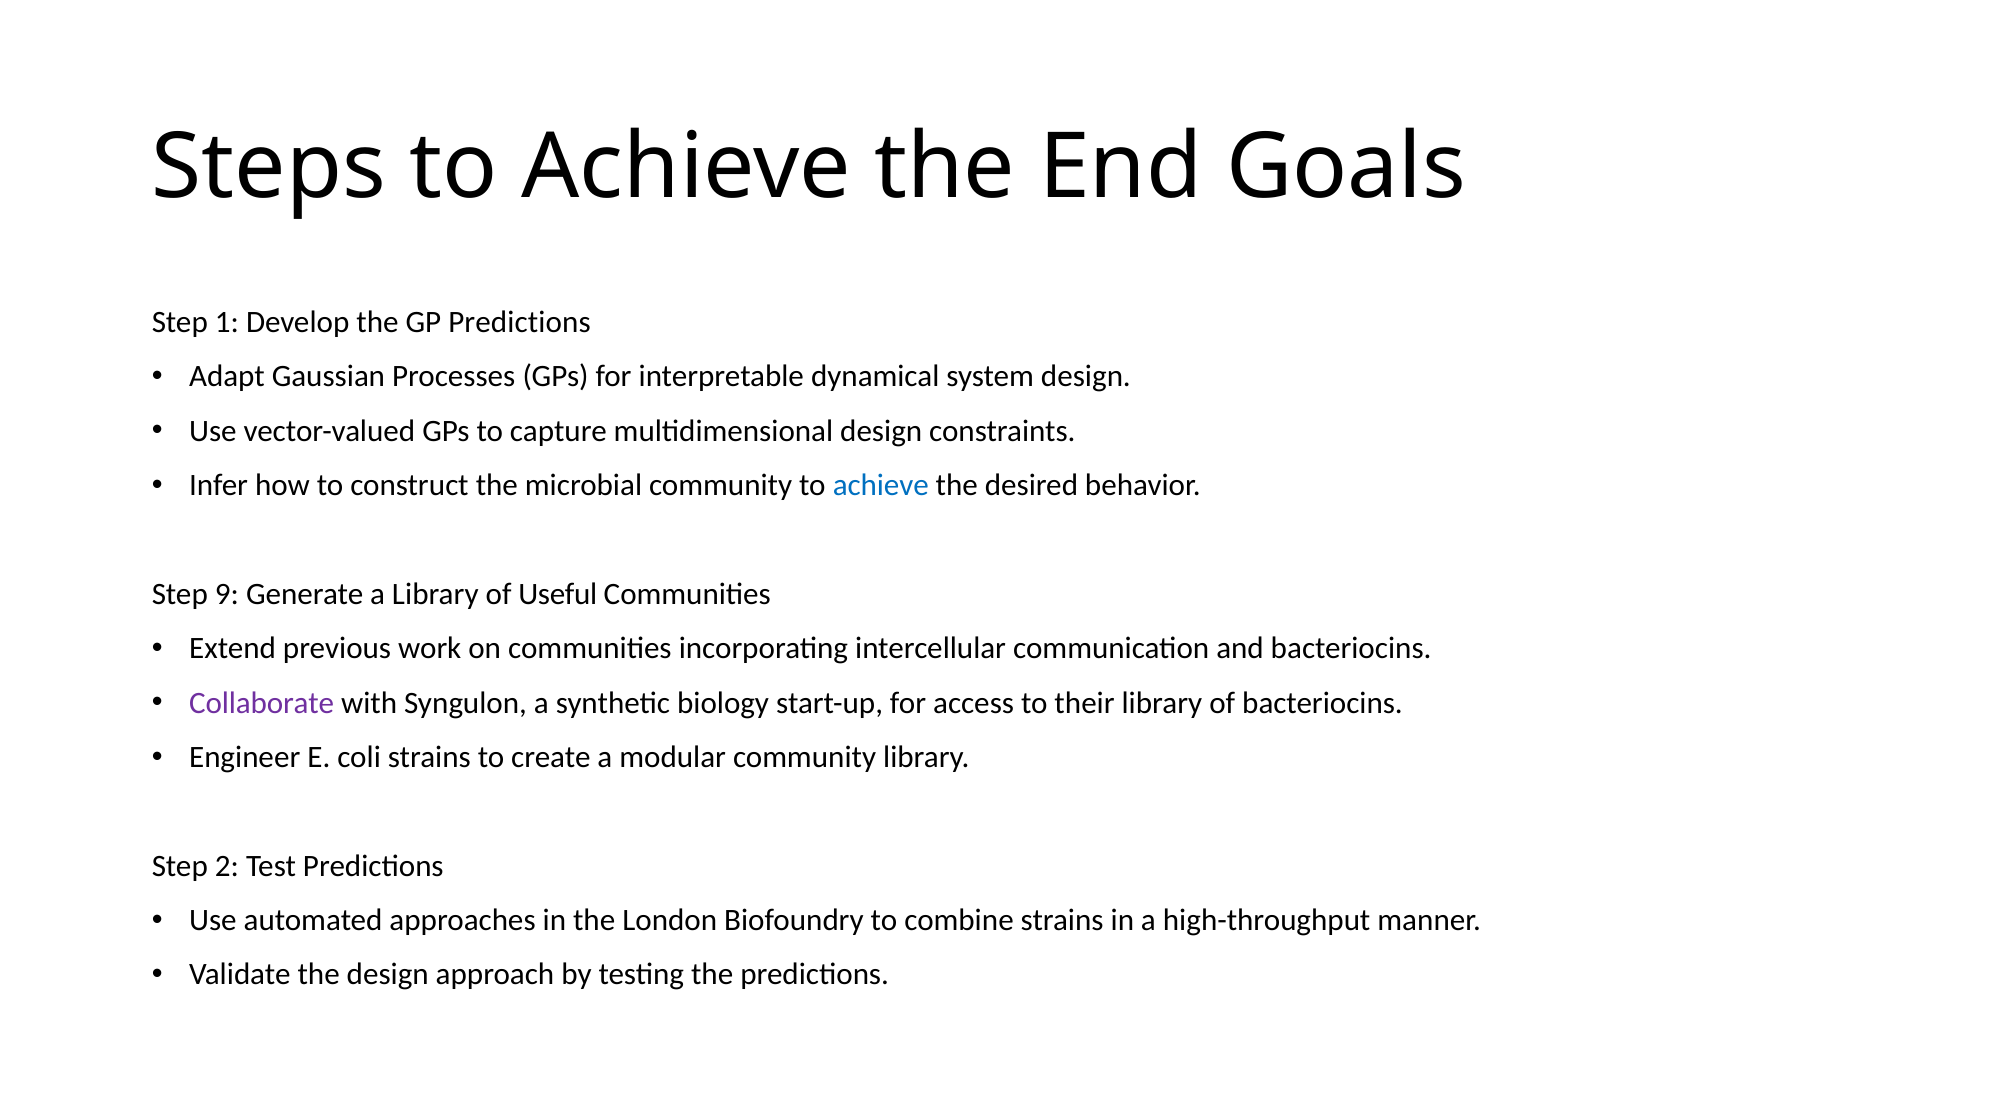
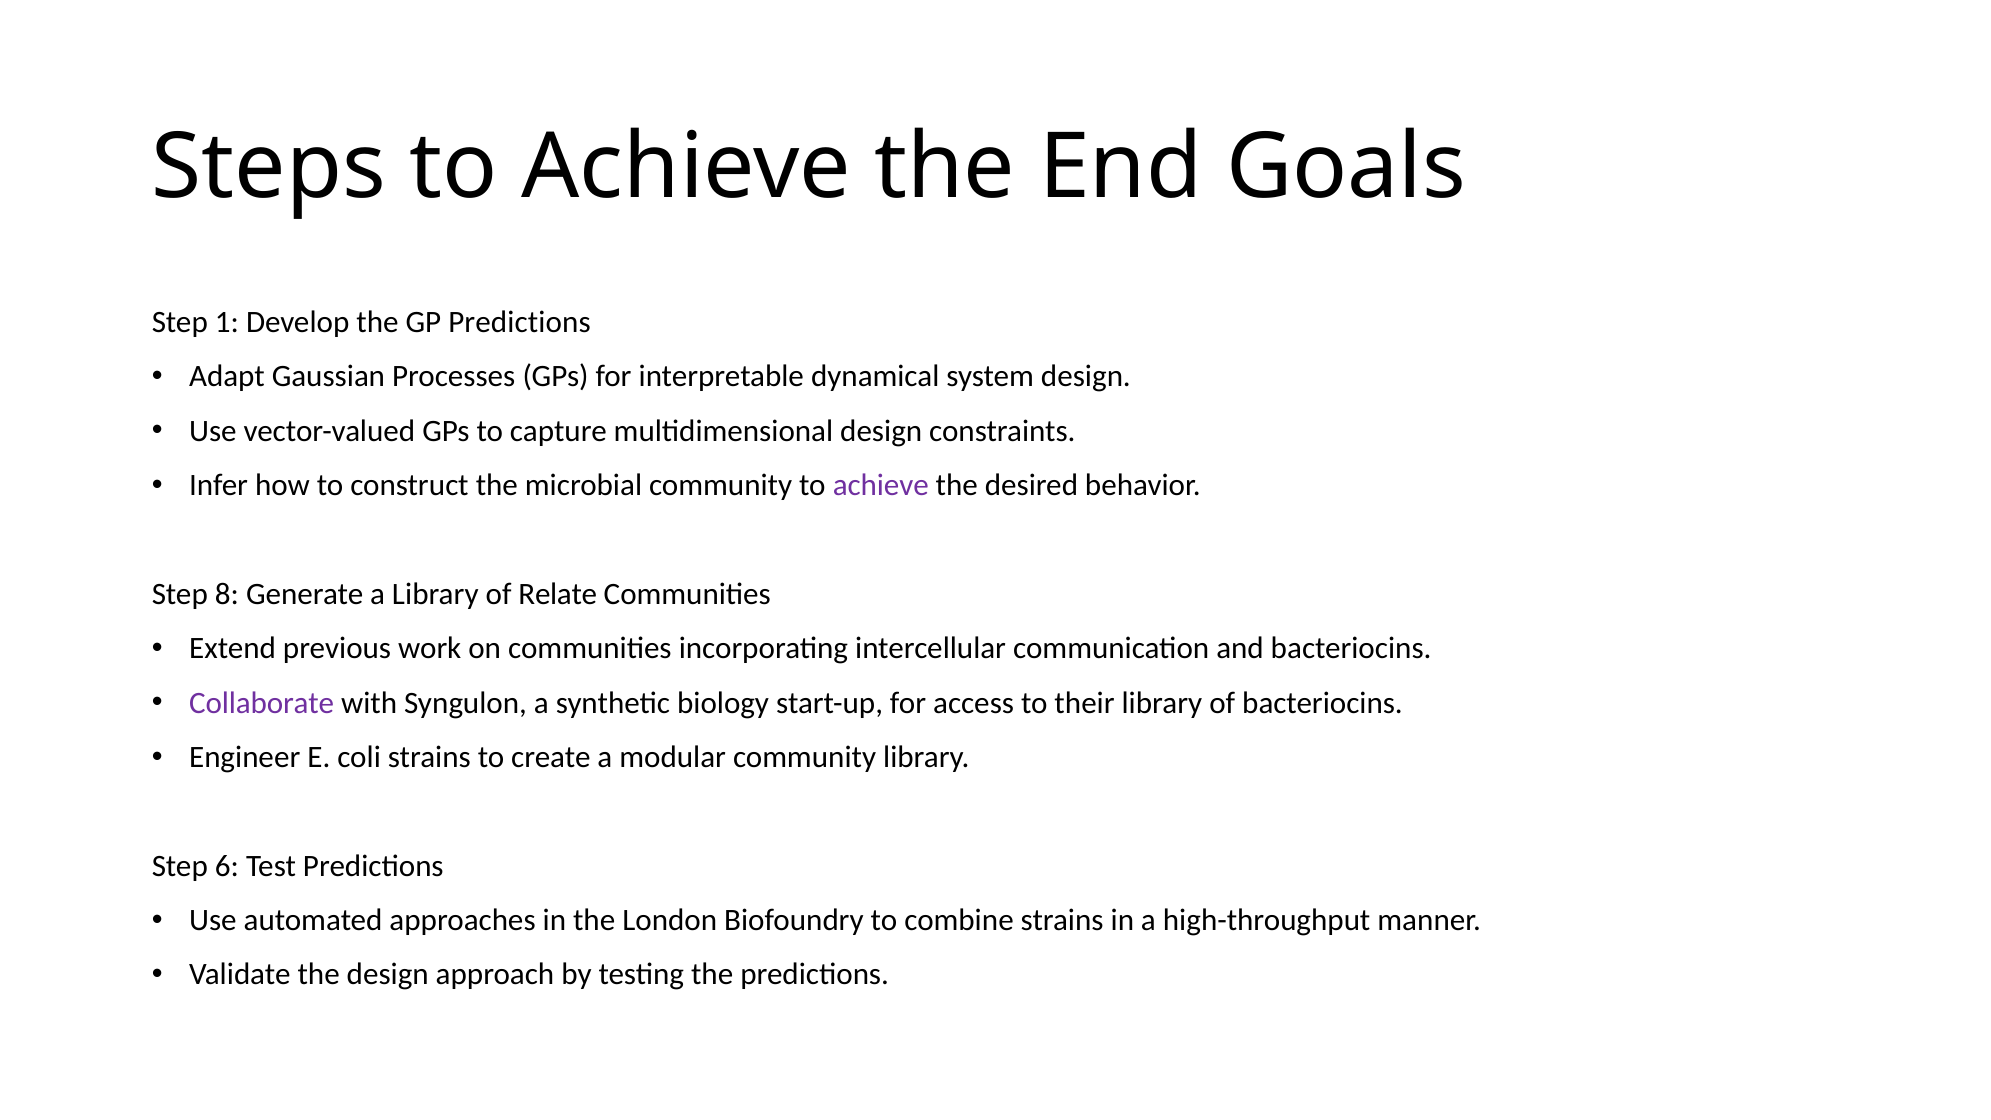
achieve colour: blue -> purple (881, 485)
9: 9 -> 8 (227, 594)
Useful: Useful -> Relate (558, 594)
2: 2 -> 6 (227, 866)
